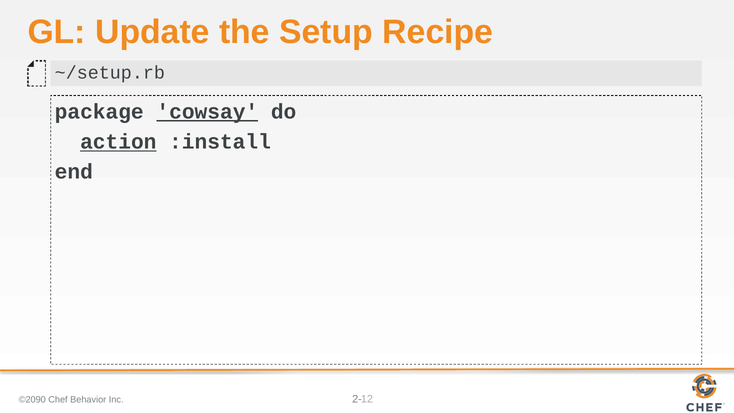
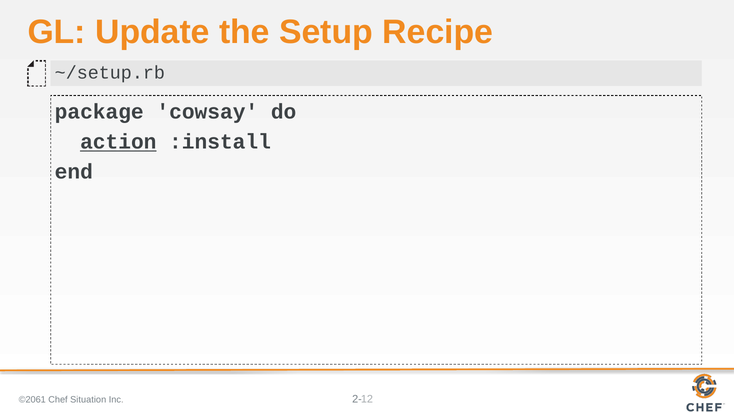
cowsay underline: present -> none (207, 112)
©2090: ©2090 -> ©2061 (32, 399)
Behavior: Behavior -> Situation (88, 399)
